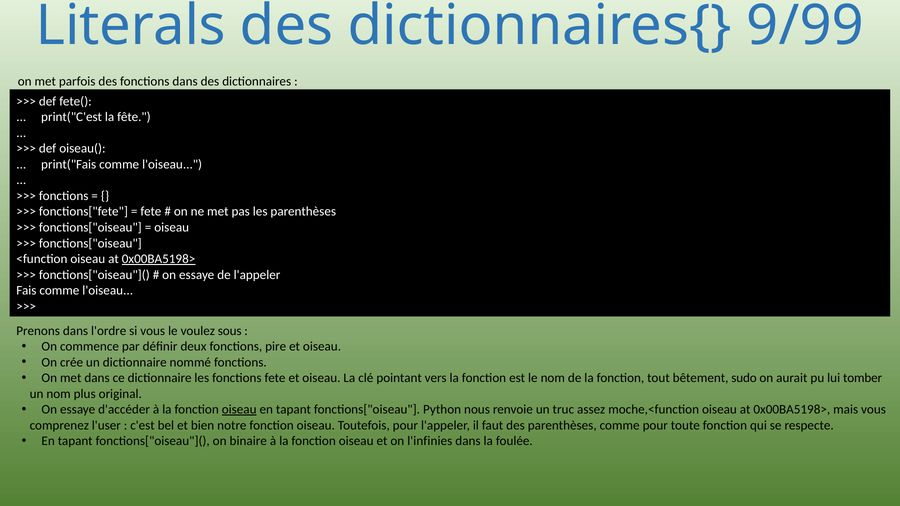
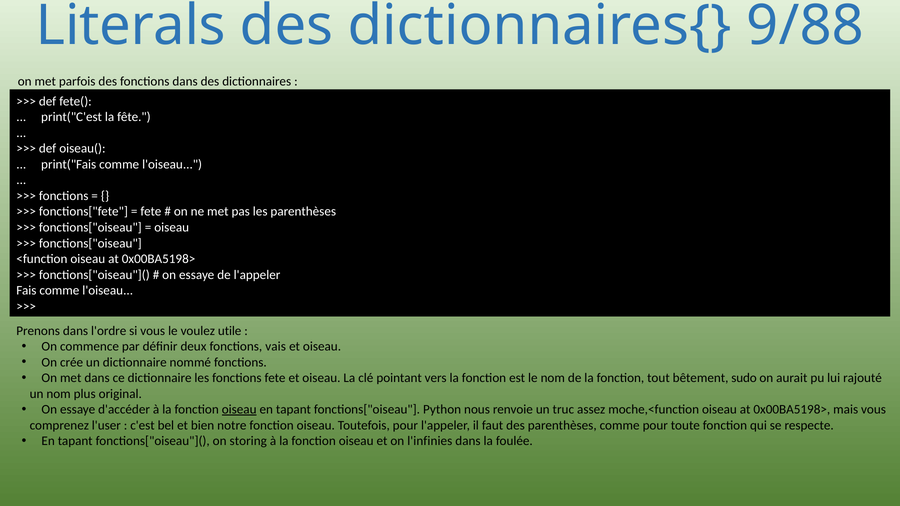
9/99: 9/99 -> 9/88 (805, 26)
0x00BA5198> underline: present -> none (159, 259)
sous: sous -> utile (230, 331)
pire: pire -> vais (276, 347)
tomber: tomber -> rajouté (862, 378)
binaire: binaire -> storing (248, 441)
